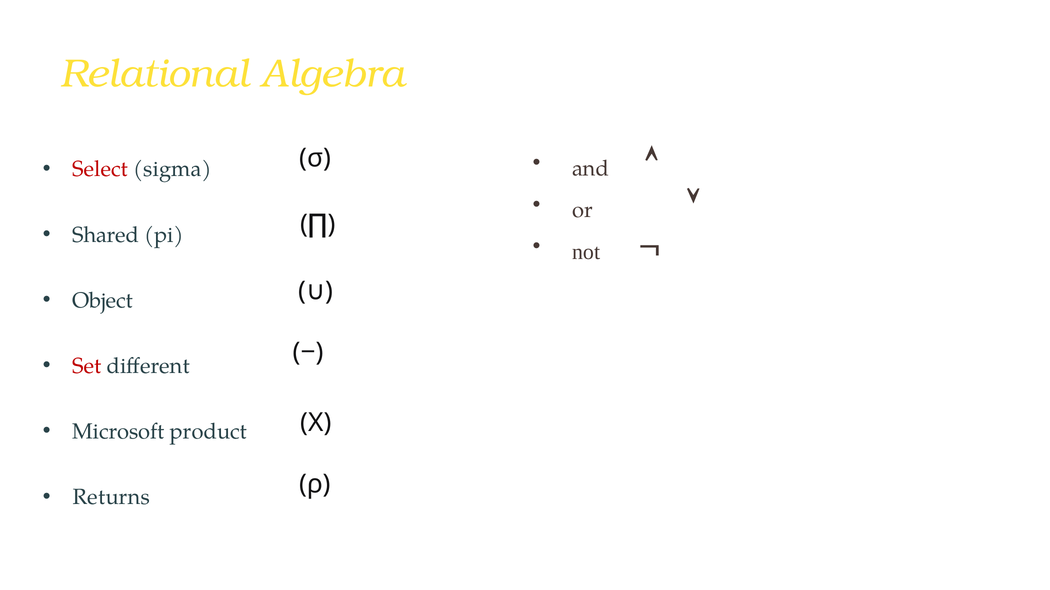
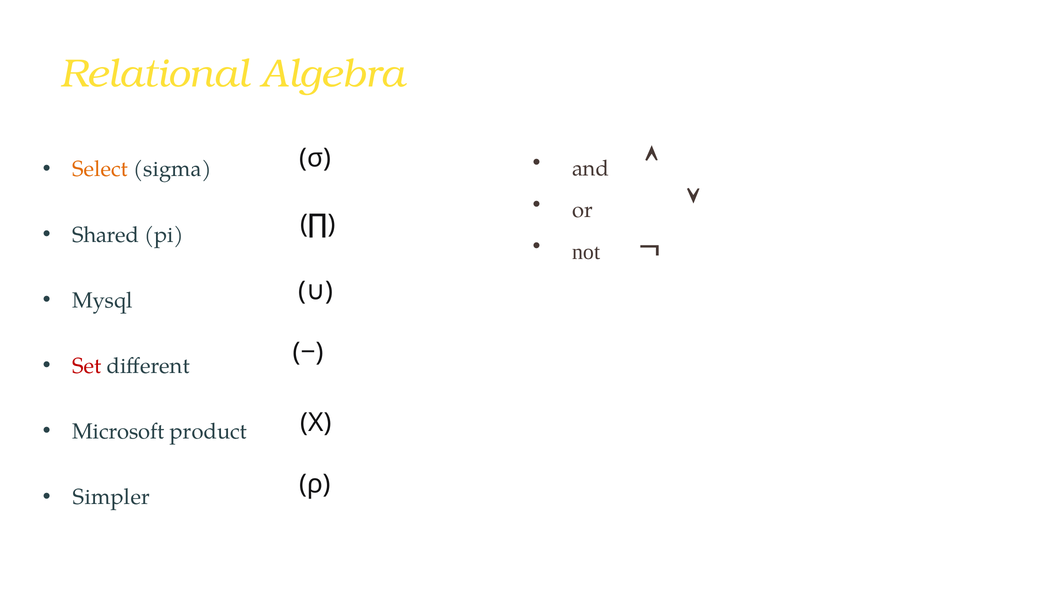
Select colour: red -> orange (100, 169)
Object: Object -> Mysql (102, 301)
Returns: Returns -> Simpler (111, 498)
